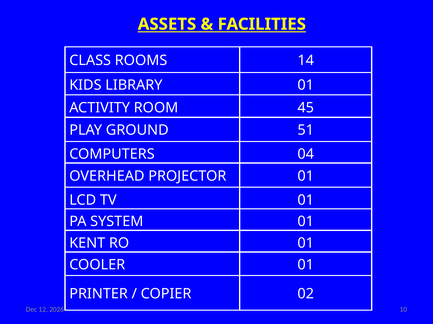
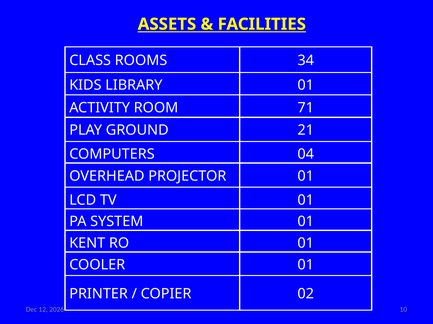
14: 14 -> 34 (306, 61)
45: 45 -> 71 (306, 108)
51: 51 -> 21 (306, 130)
